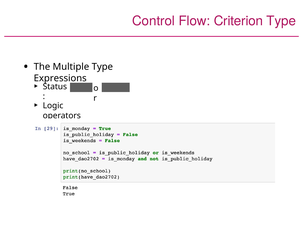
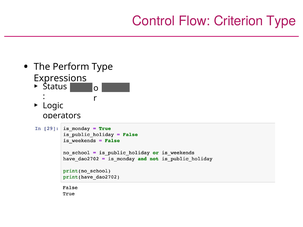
Multiple: Multiple -> Perform (71, 67)
